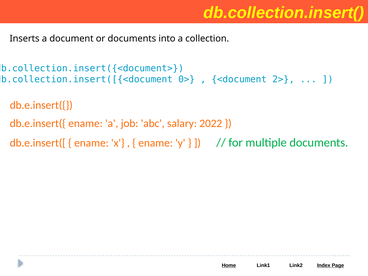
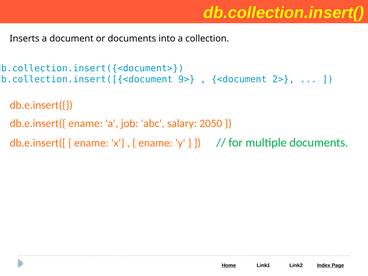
0>: 0> -> 9> (187, 79)
2022: 2022 -> 2050 (211, 123)
